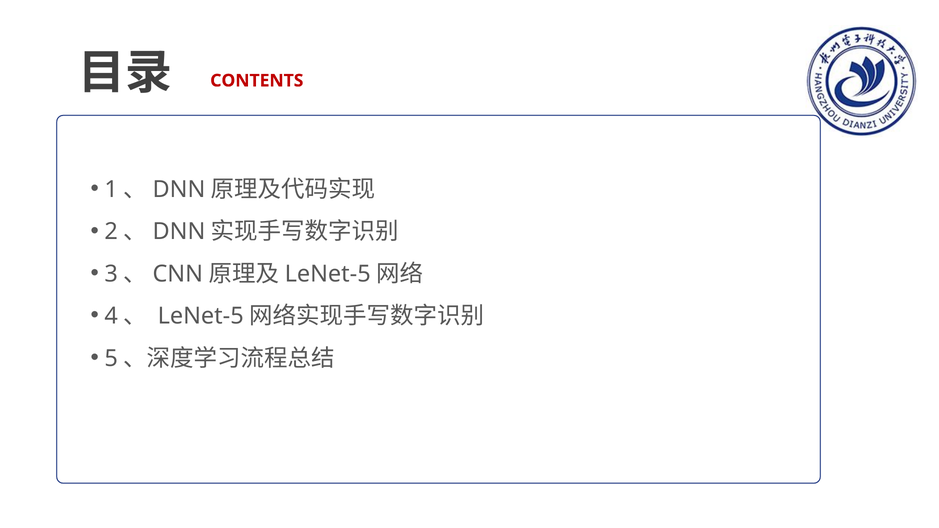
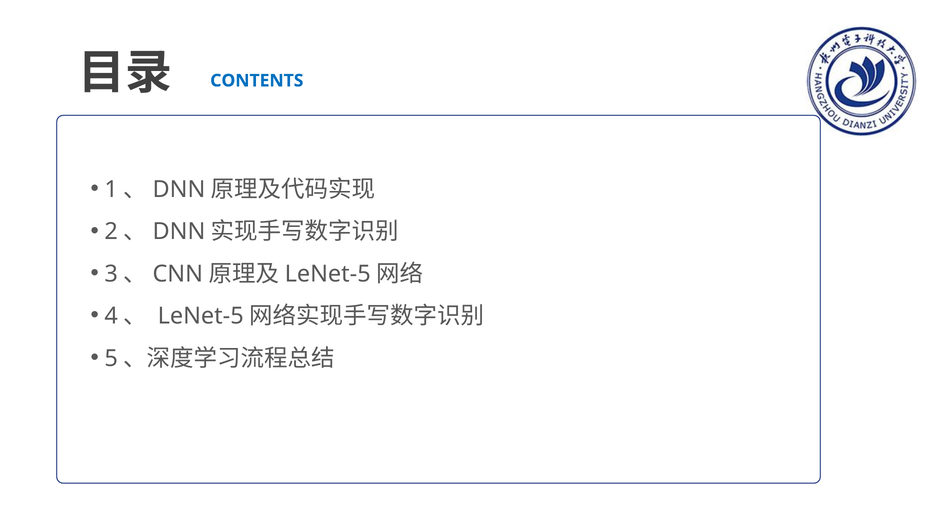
CONTENTS colour: red -> blue (257, 81)
